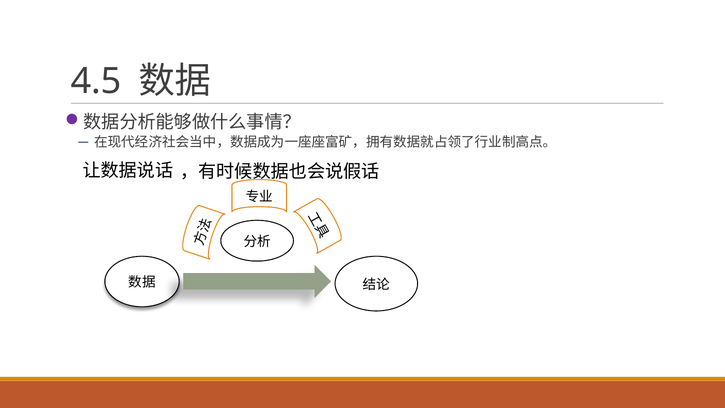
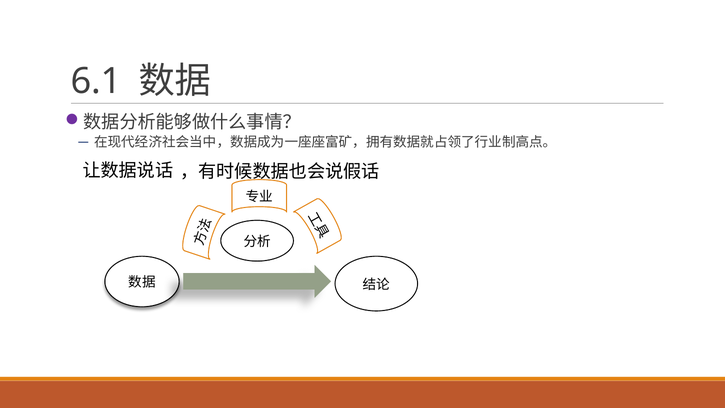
4.5: 4.5 -> 6.1 (96, 81)
